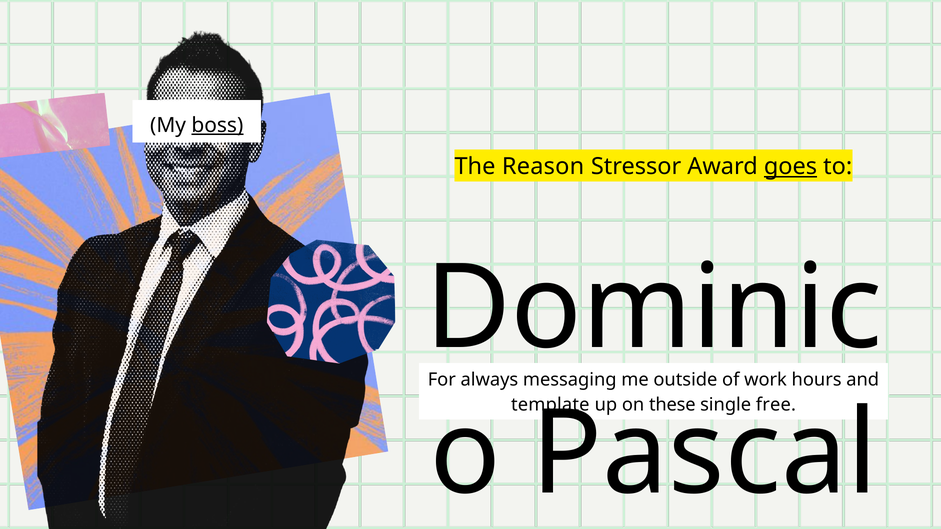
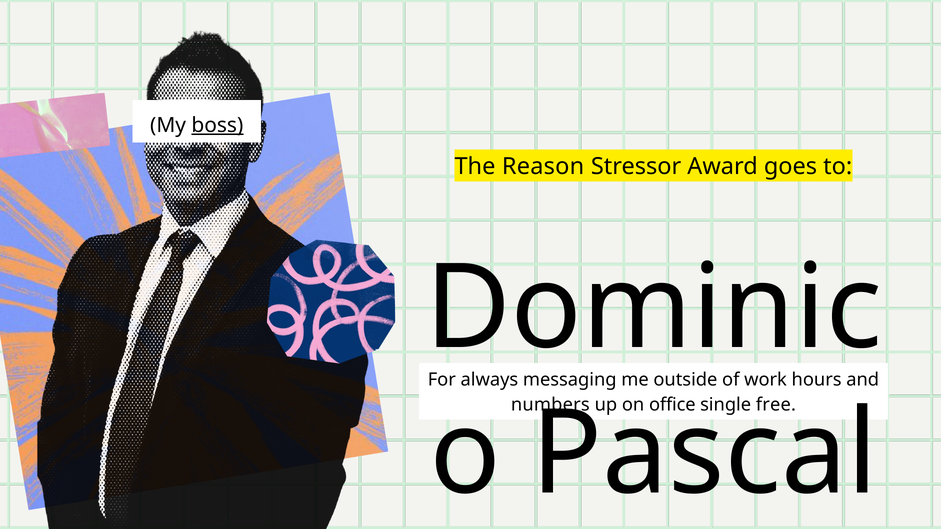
goes underline: present -> none (791, 167)
template: template -> numbers (550, 405)
these: these -> office (672, 405)
